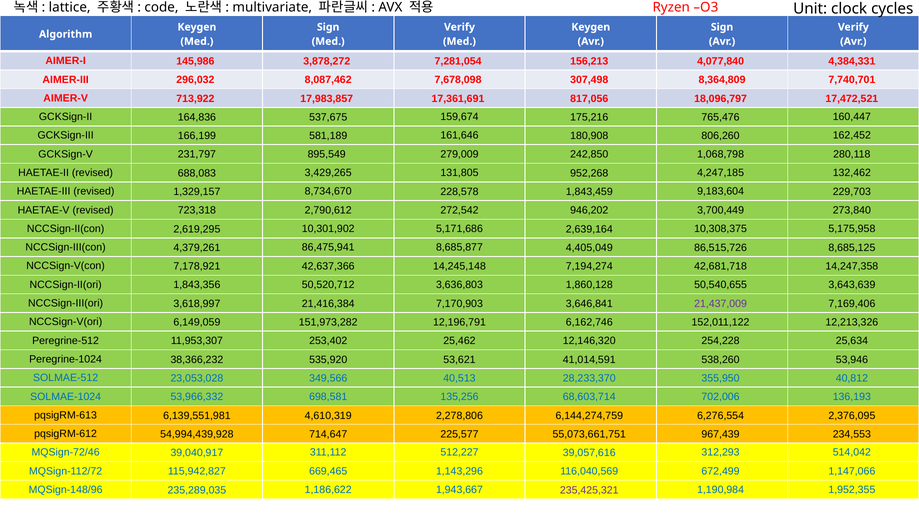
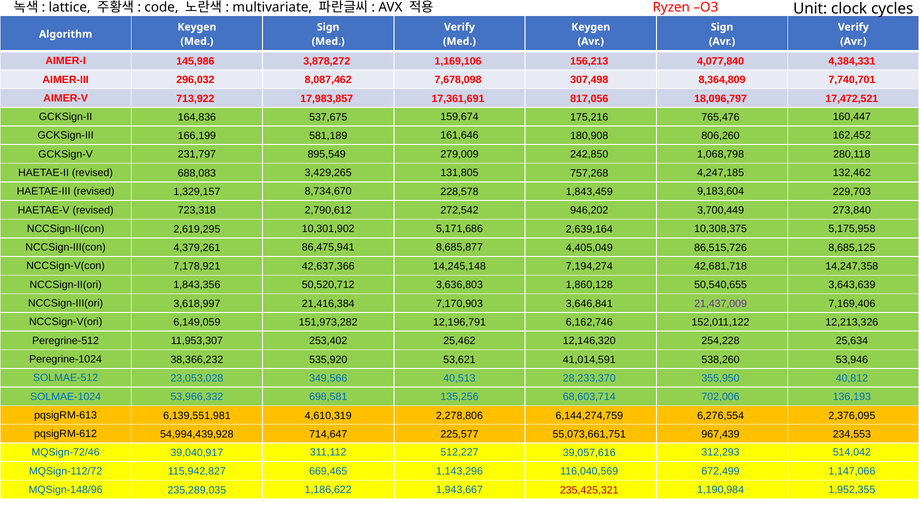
7,281,054: 7,281,054 -> 1,169,106 (458, 61)
952,268: 952,268 -> 757,268 (589, 173)
235,425,321 colour: purple -> red (589, 490)
